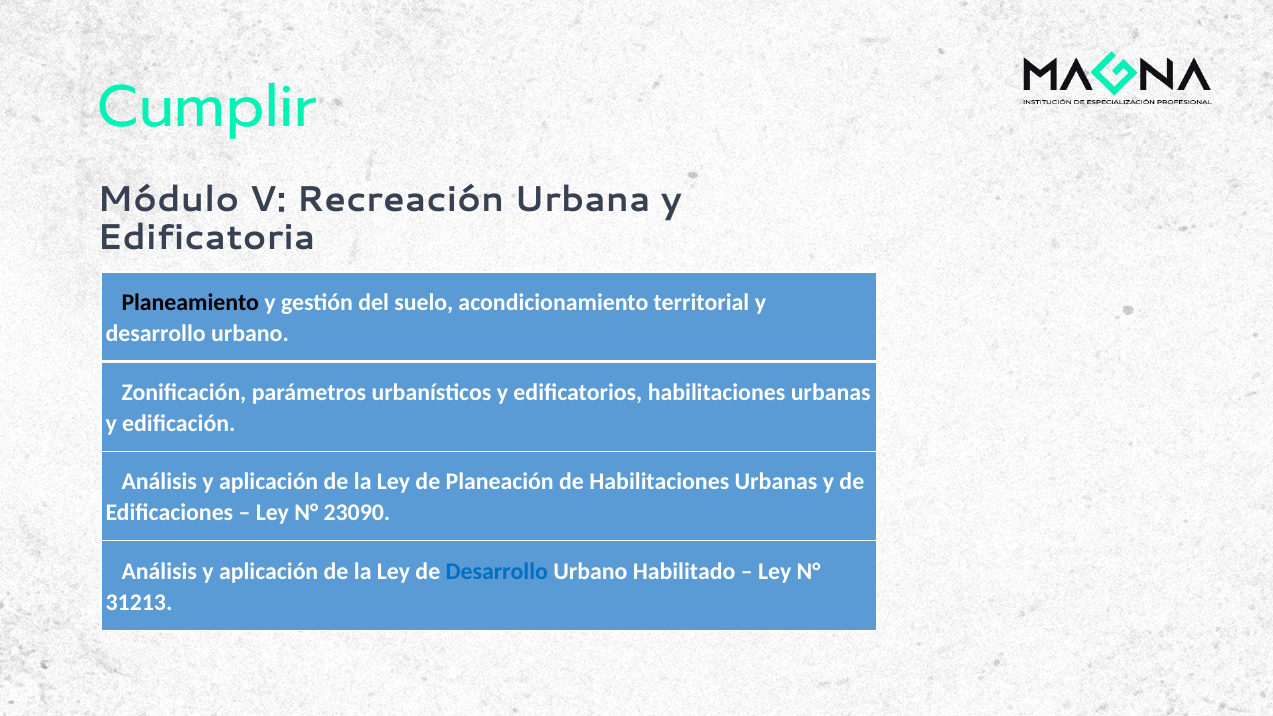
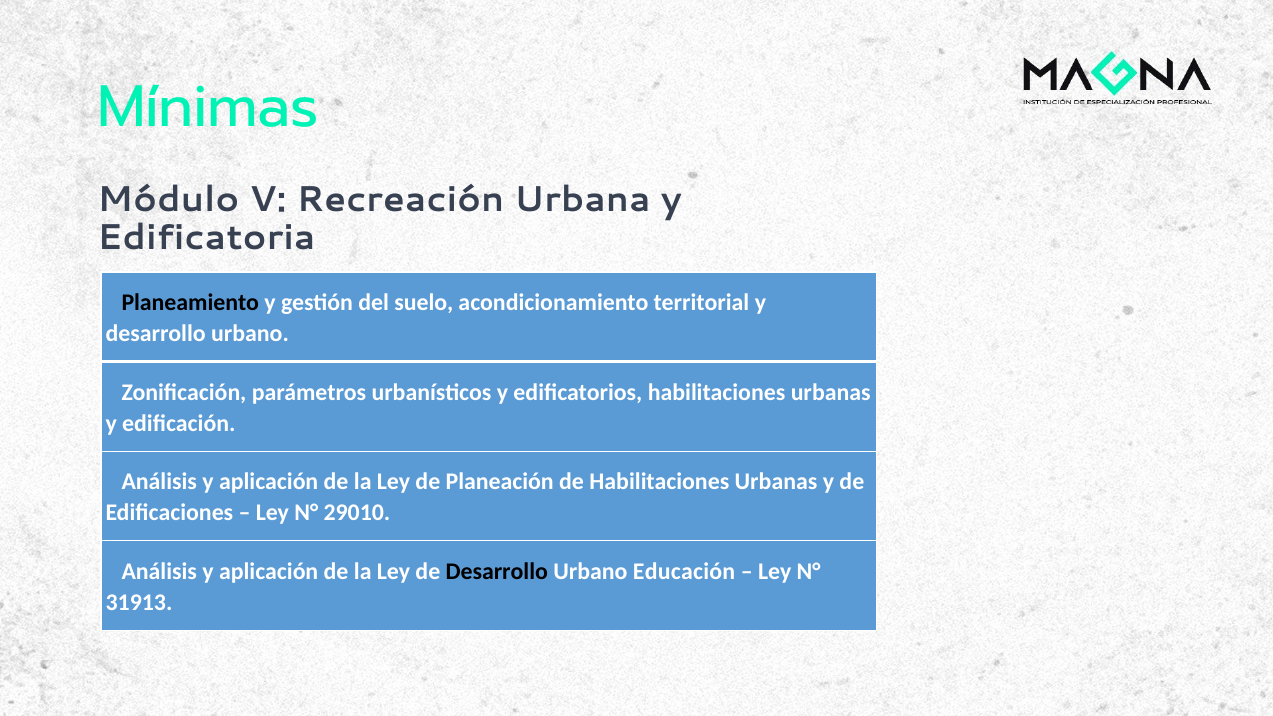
Cumplir: Cumplir -> Mínimas (208, 107)
23090: 23090 -> 29010 (357, 513)
Desarrollo colour: blue -> black (497, 571)
Habilitado: Habilitado -> Educación (684, 571)
31213: 31213 -> 31913 (139, 603)
